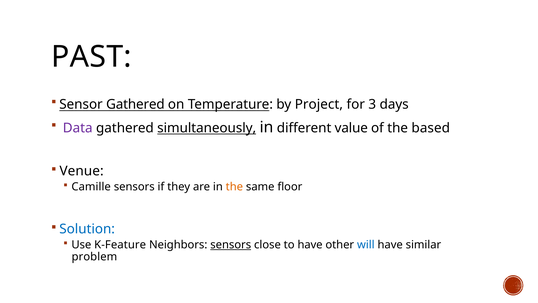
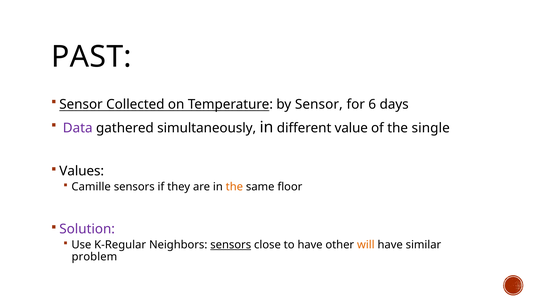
Sensor Gathered: Gathered -> Collected (135, 104)
by Project: Project -> Sensor (319, 104)
3: 3 -> 6 (372, 104)
simultaneously underline: present -> none (207, 128)
based: based -> single (431, 128)
Venue: Venue -> Values (82, 171)
Solution colour: blue -> purple (87, 229)
K-Feature: K-Feature -> K-Regular (120, 244)
will colour: blue -> orange (366, 244)
